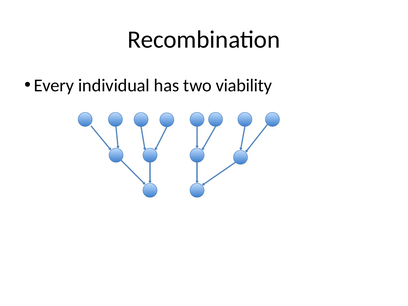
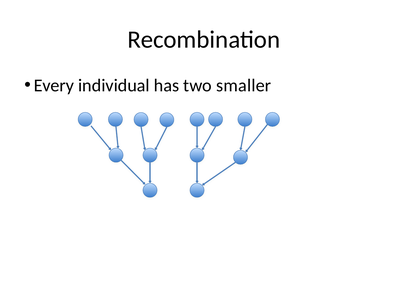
viability: viability -> smaller (244, 86)
